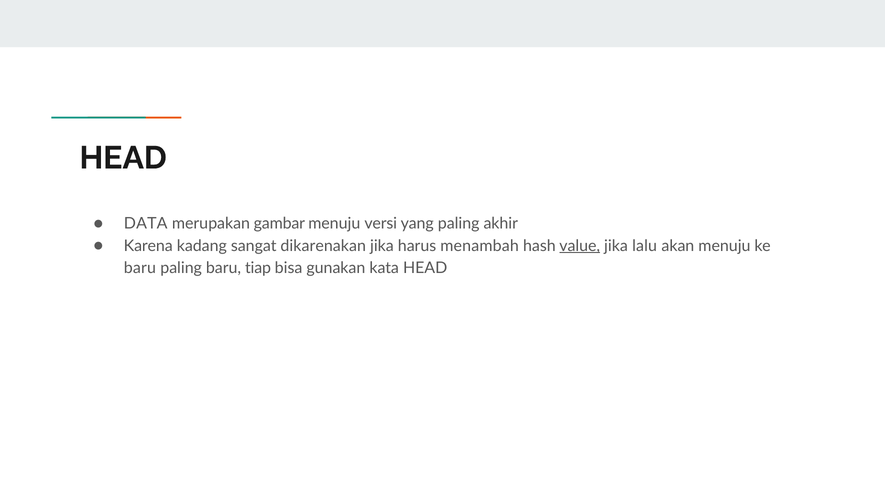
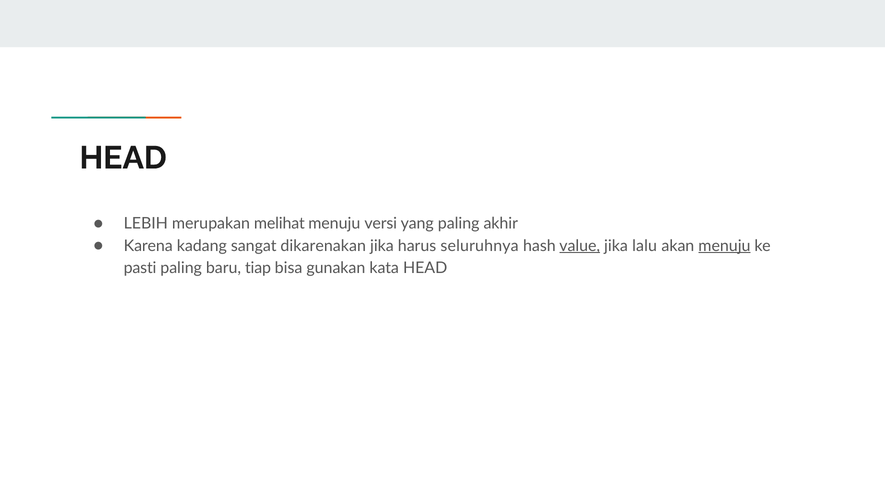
DATA: DATA -> LEBIH (146, 224)
gambar: gambar -> melihat (279, 224)
menambah: menambah -> seluruhnya (480, 246)
menuju underline: none -> present (724, 246)
baru: baru -> pasti (140, 268)
